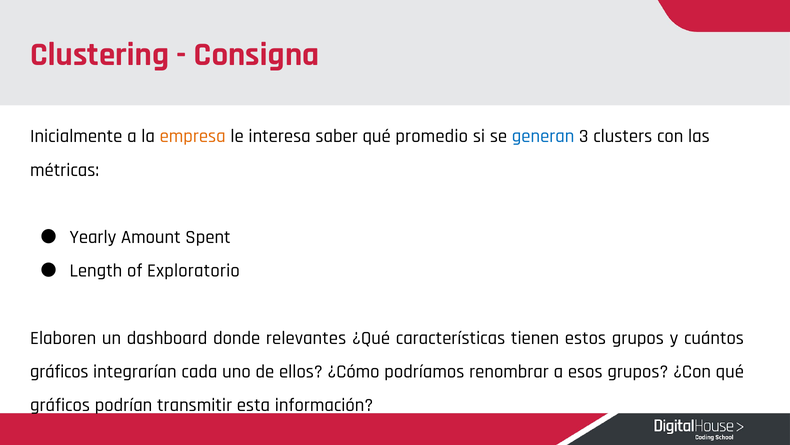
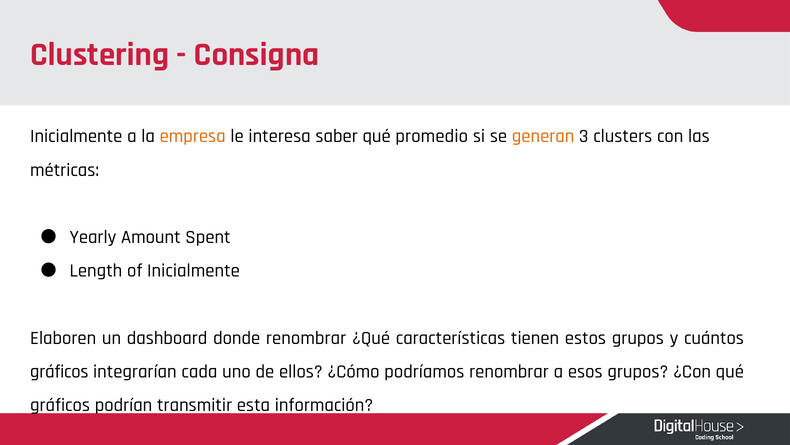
generan colour: blue -> orange (543, 136)
of Exploratorio: Exploratorio -> Inicialmente (193, 270)
donde relevantes: relevantes -> renombrar (306, 338)
